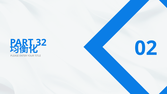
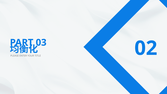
32: 32 -> 03 (41, 43)
